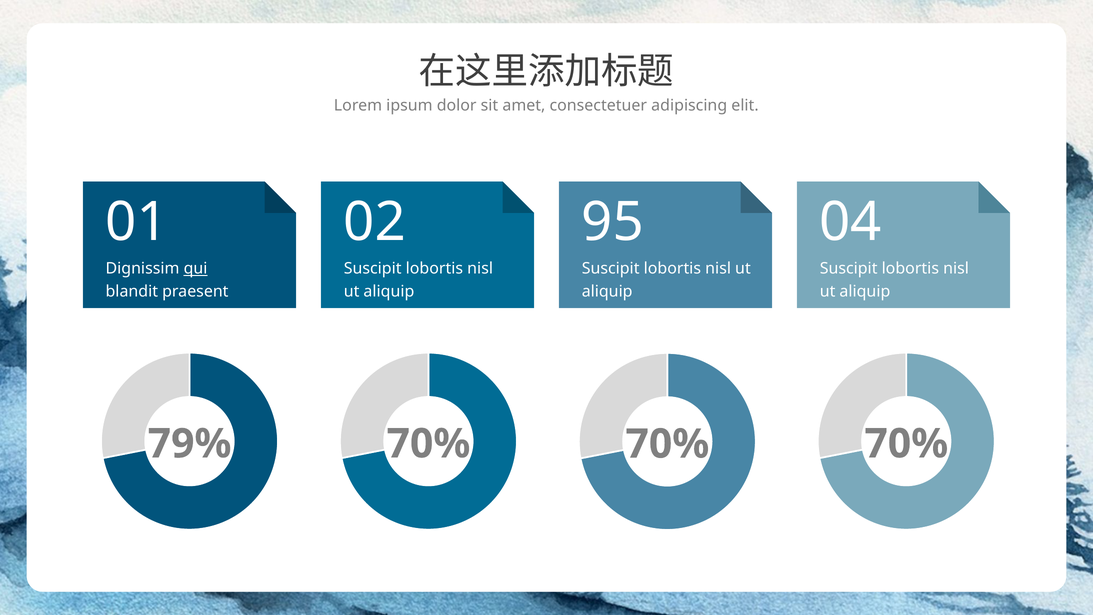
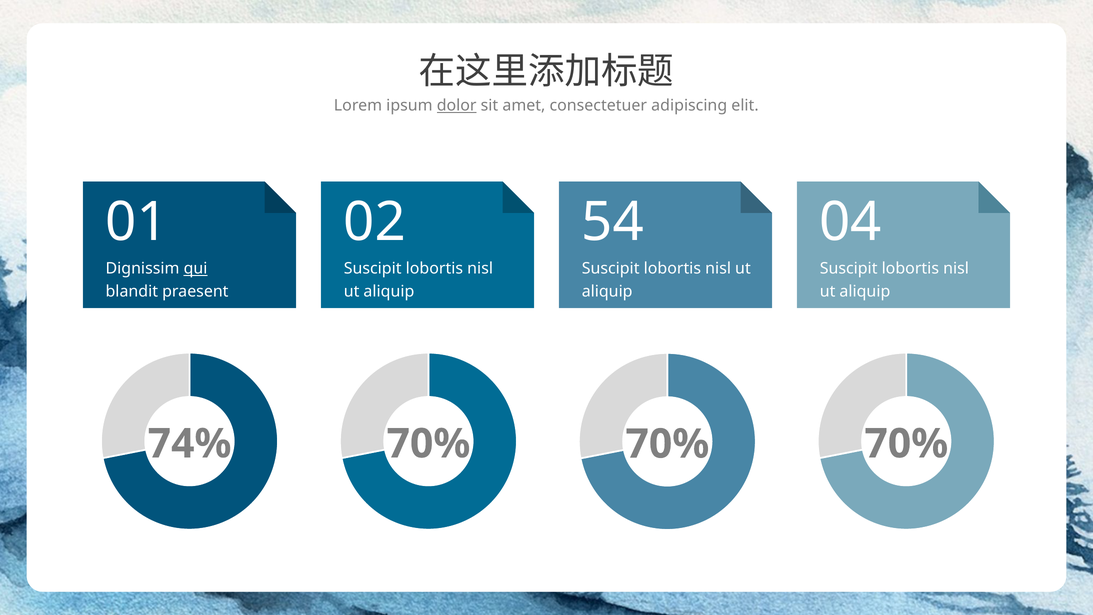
dolor underline: none -> present (457, 105)
95: 95 -> 54 (613, 222)
79%: 79% -> 74% (190, 444)
